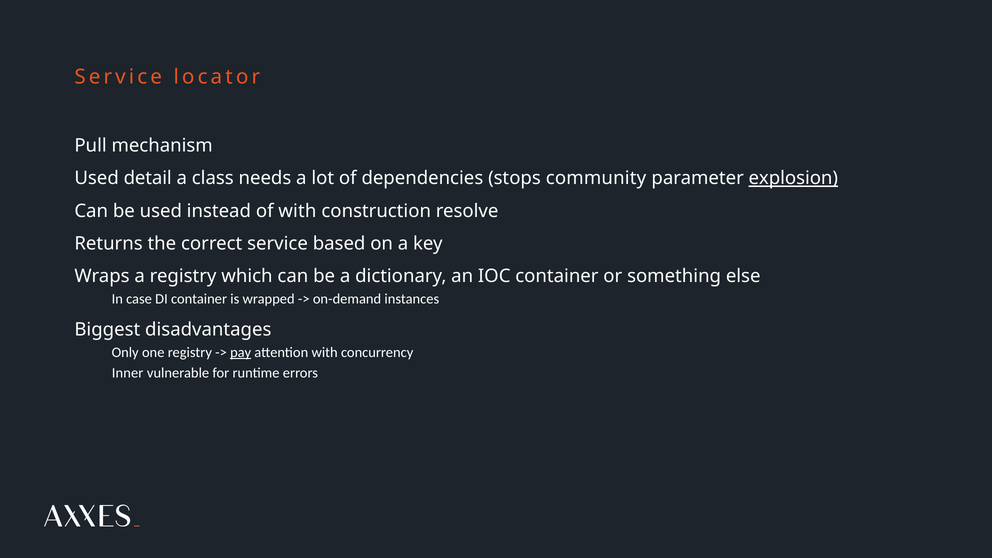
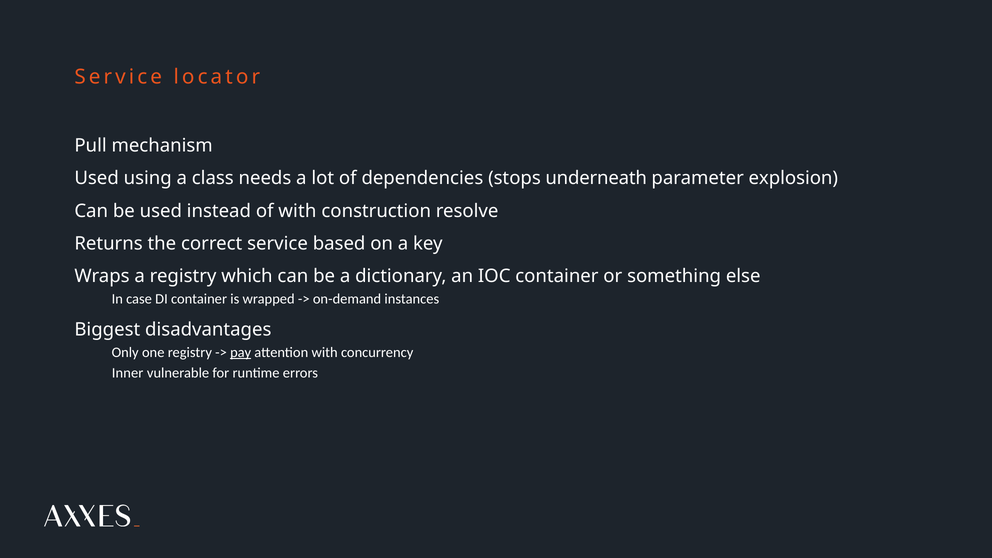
detail: detail -> using (148, 178)
community: community -> underneath (596, 178)
explosion underline: present -> none (793, 178)
